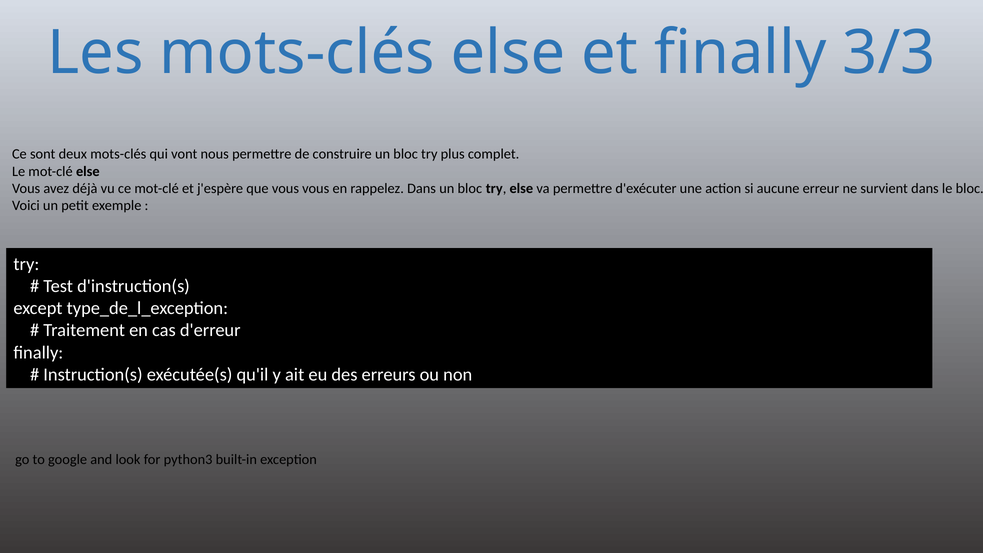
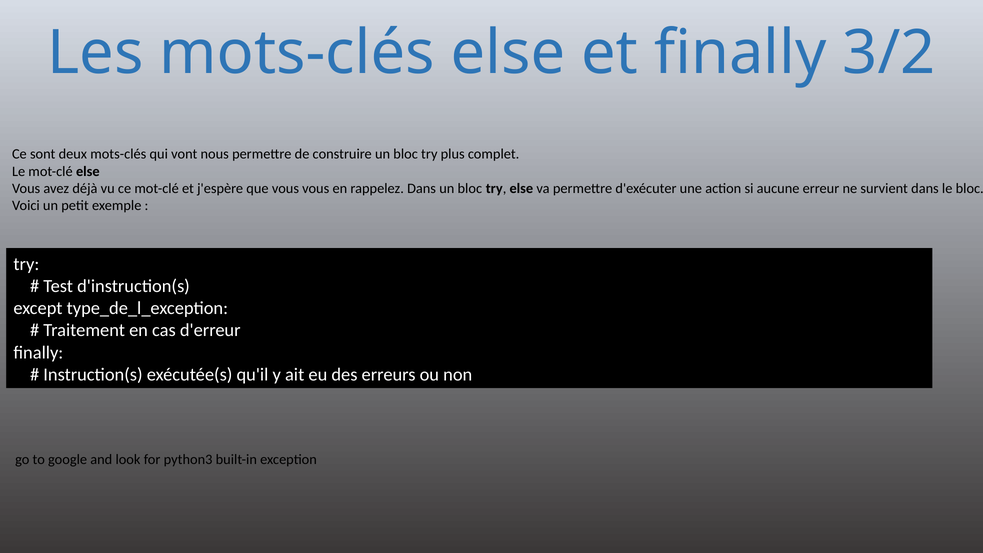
3/3: 3/3 -> 3/2 (889, 53)
